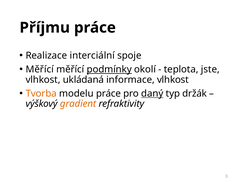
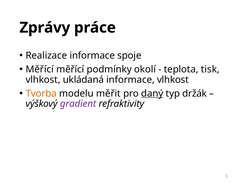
Příjmu: Příjmu -> Zprávy (45, 28)
Realizace interciální: interciální -> informace (92, 56)
podmínky underline: present -> none (109, 69)
jste: jste -> tisk (210, 69)
modelu práce: práce -> měřit (108, 94)
gradient colour: orange -> purple (78, 104)
